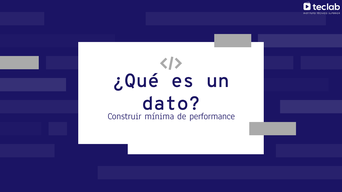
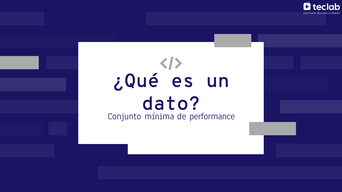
Construir: Construir -> Conjunto (124, 116)
